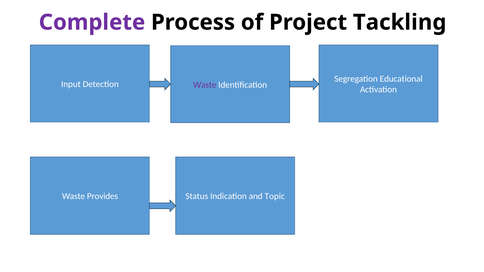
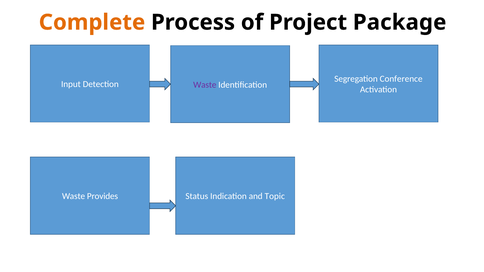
Complete colour: purple -> orange (92, 22)
Tackling: Tackling -> Package (400, 22)
Educational: Educational -> Conference (401, 79)
